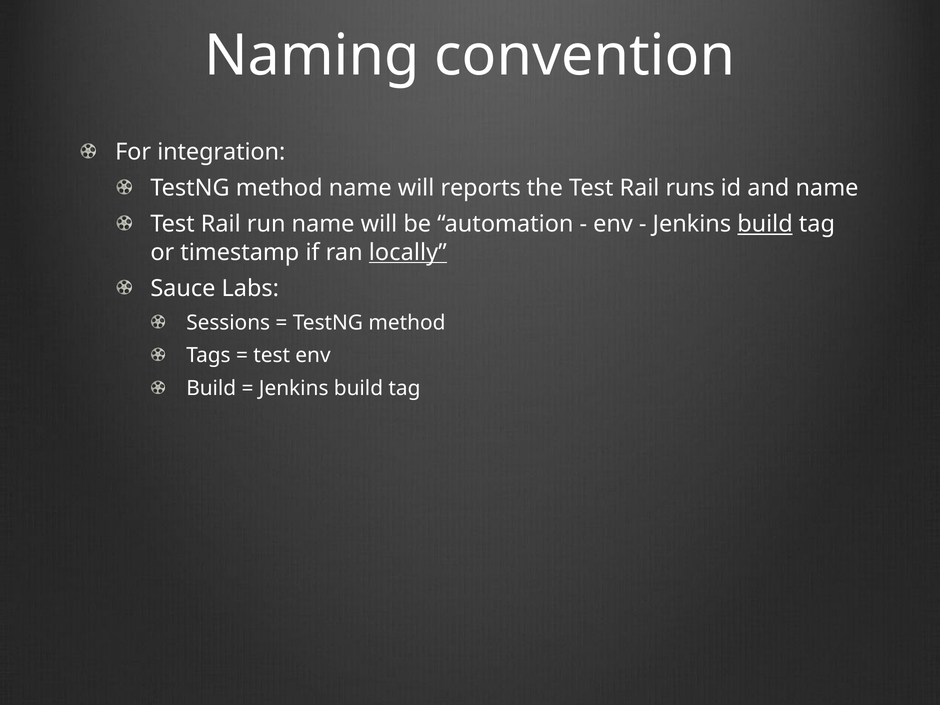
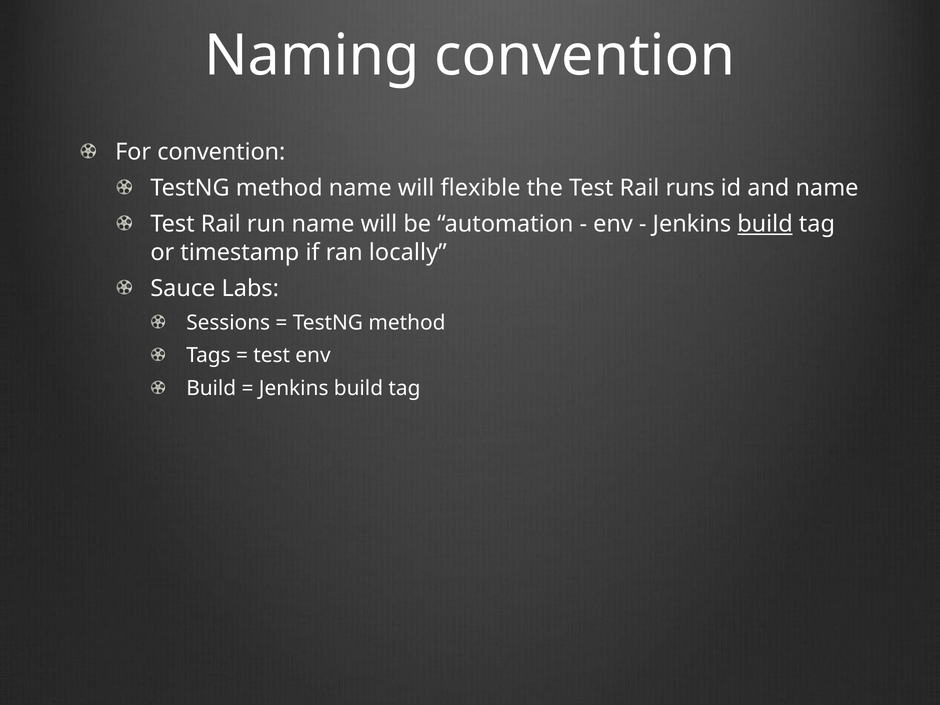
For integration: integration -> convention (221, 152)
reports: reports -> flexible (481, 188)
locally underline: present -> none (408, 252)
